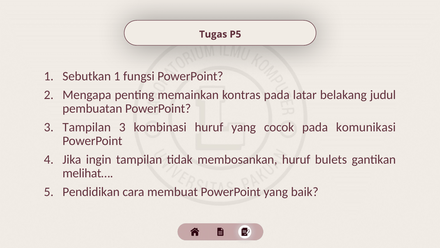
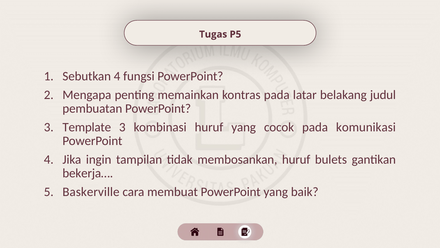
Sebutkan 1: 1 -> 4 (117, 76)
3 Tampilan: Tampilan -> Template (87, 127)
melihat…: melihat… -> bekerja… (88, 173)
Pendidikan: Pendidikan -> Baskerville (91, 192)
